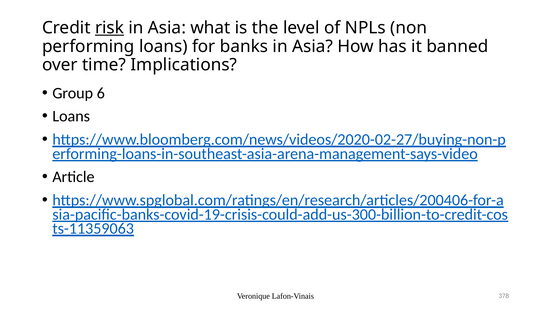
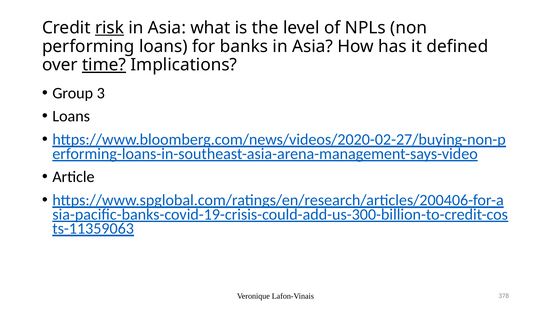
banned: banned -> defined (457, 46)
time underline: none -> present (104, 65)
6: 6 -> 3 (101, 93)
